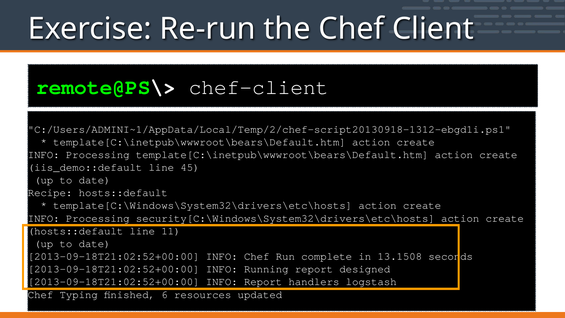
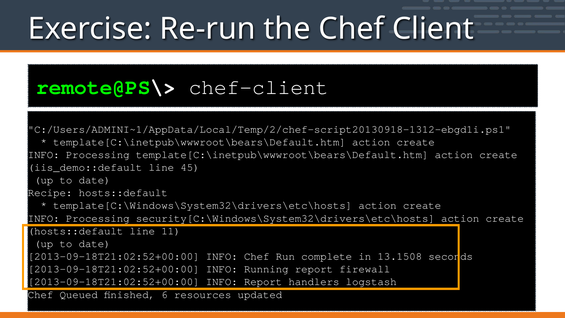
designed: designed -> firewall (365, 269)
Typing: Typing -> Queued (79, 294)
